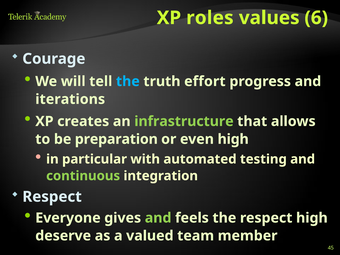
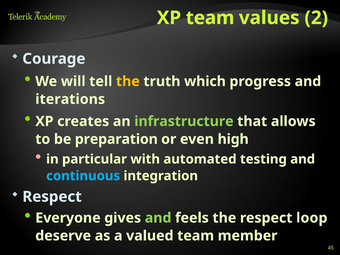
XP roles: roles -> team (210, 18)
6: 6 -> 2 (316, 18)
the colour: light blue -> yellow (128, 81)
effort: effort -> which (205, 81)
continuous colour: light green -> light blue (83, 176)
respect high: high -> loop (312, 218)
